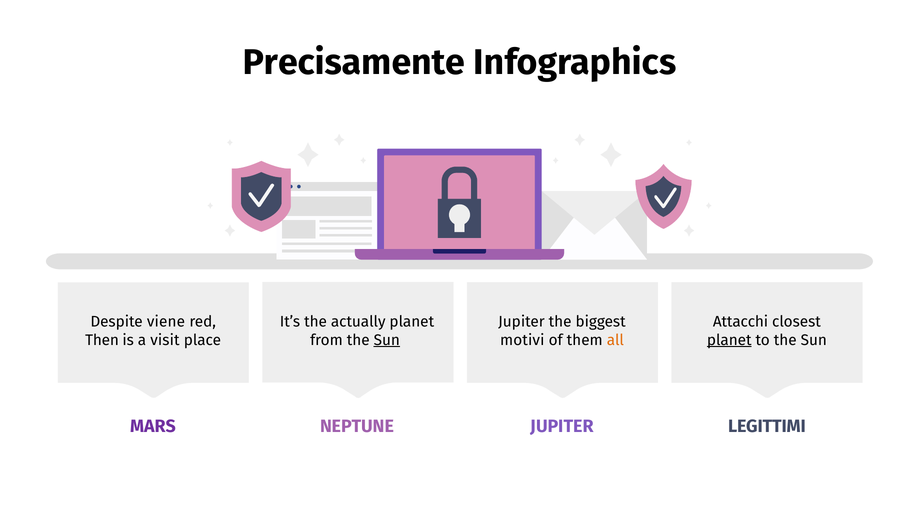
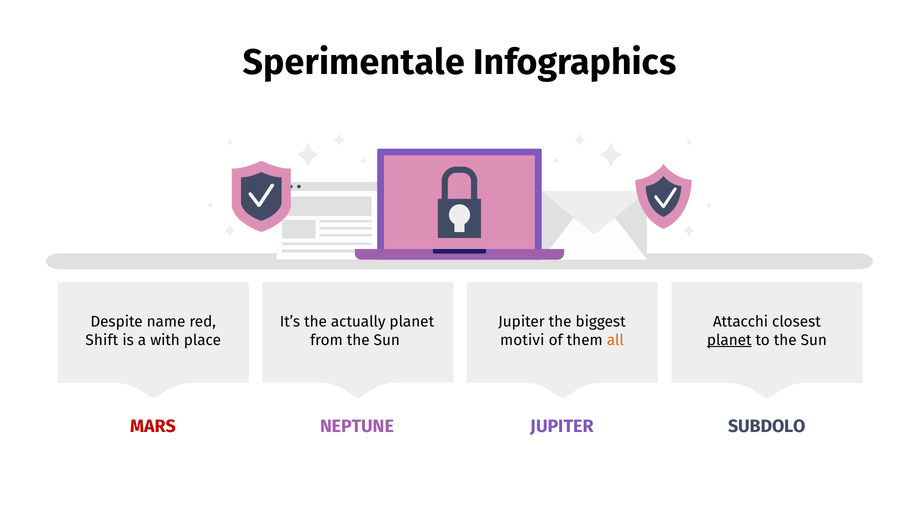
Precisamente: Precisamente -> Sperimentale (354, 63)
viene: viene -> name (166, 322)
Then: Then -> Shift (102, 340)
visit: visit -> with (165, 340)
Sun underline: present -> none (387, 340)
MARS colour: purple -> red (153, 426)
LEGITTIMI: LEGITTIMI -> SUBDOLO (767, 426)
